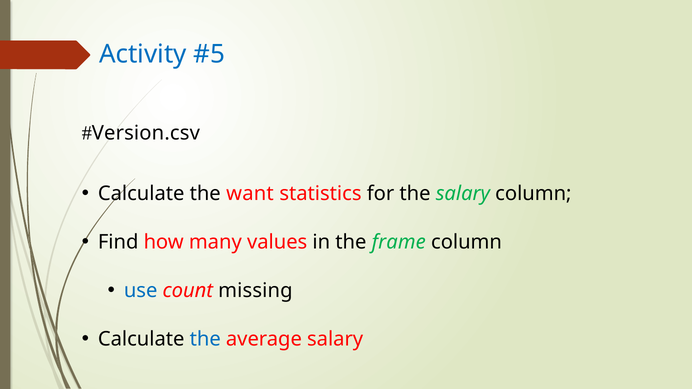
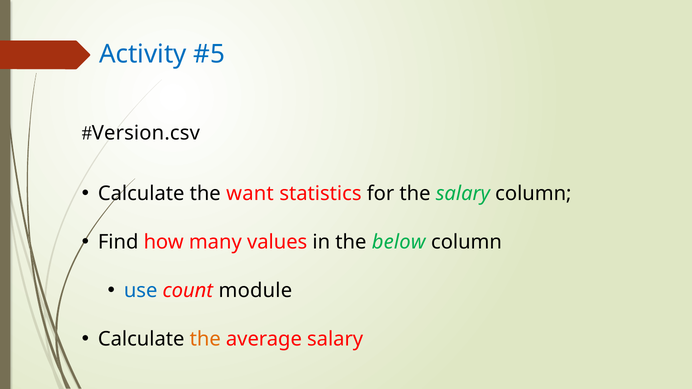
frame: frame -> below (399, 242)
missing: missing -> module (255, 291)
the colour: blue -> orange (205, 339)
